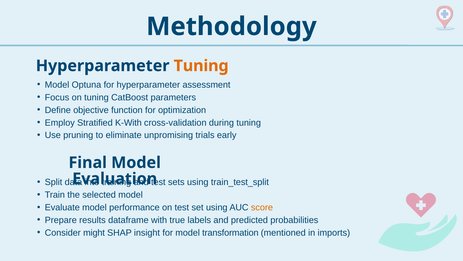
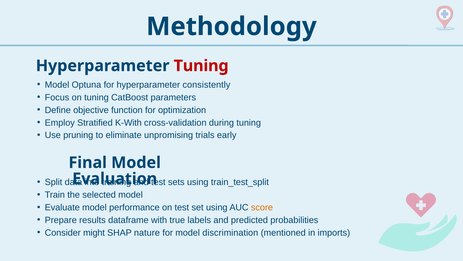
Tuning colour: orange -> red (201, 66)
assessment: assessment -> consistently (206, 85)
insight: insight -> nature (147, 232)
transformation: transformation -> discrimination (230, 232)
